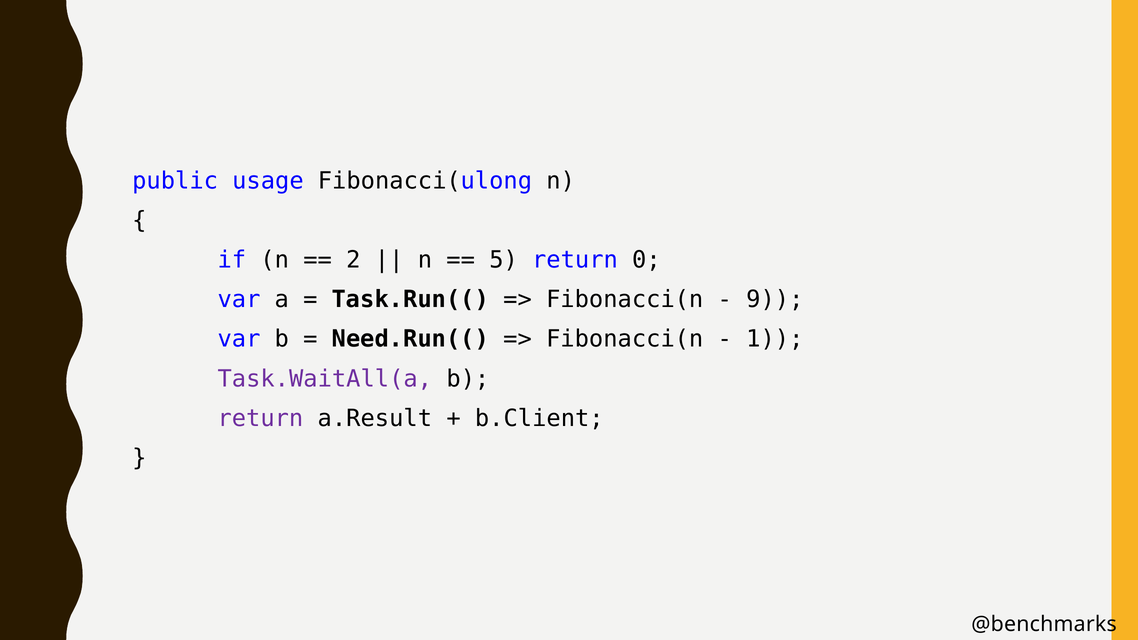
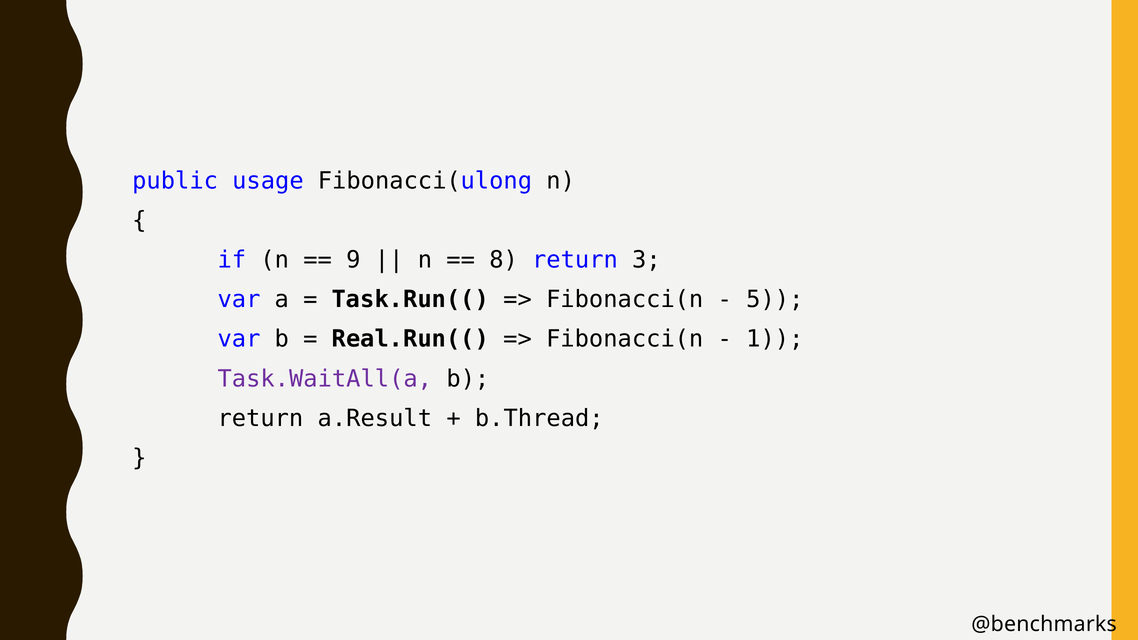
2: 2 -> 9 (353, 260)
5: 5 -> 8 (504, 260)
0: 0 -> 3 (646, 260)
9: 9 -> 5 (775, 300)
Need.Run((: Need.Run(( -> Real.Run(( (410, 339)
return colour: purple -> black (260, 418)
b.Client: b.Client -> b.Thread (539, 418)
